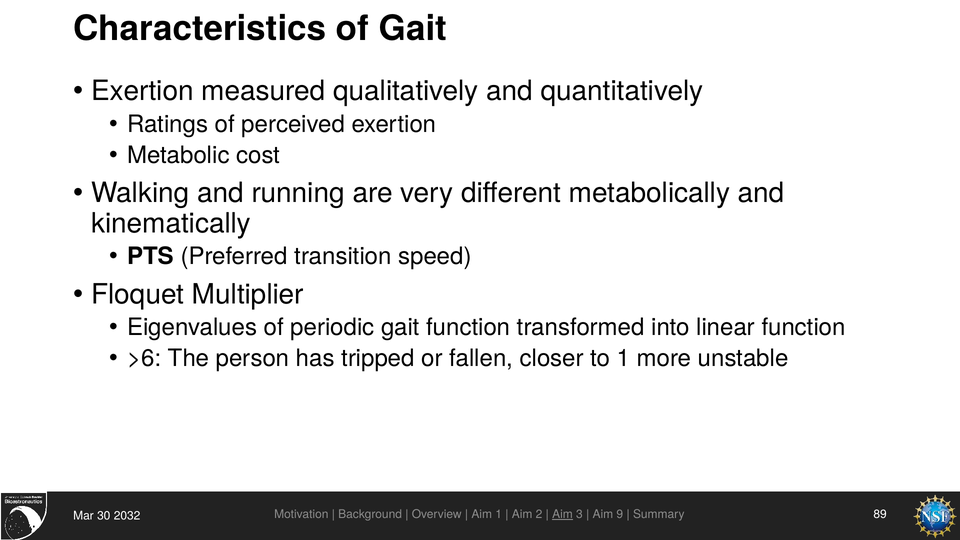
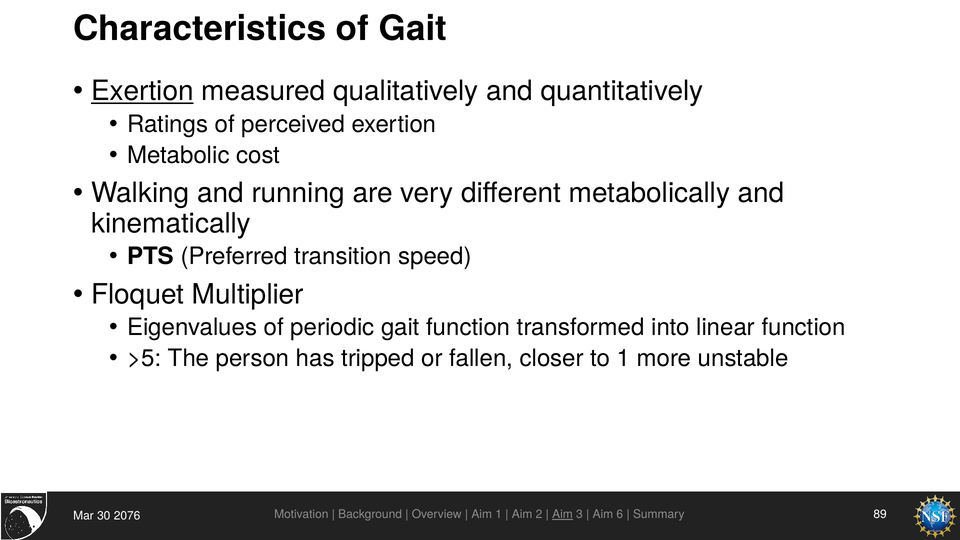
Exertion underline: none -> present (142, 91)
>6: >6 -> >5 (144, 358)
9: 9 -> 6 (620, 514)
2032: 2032 -> 2076 (127, 516)
